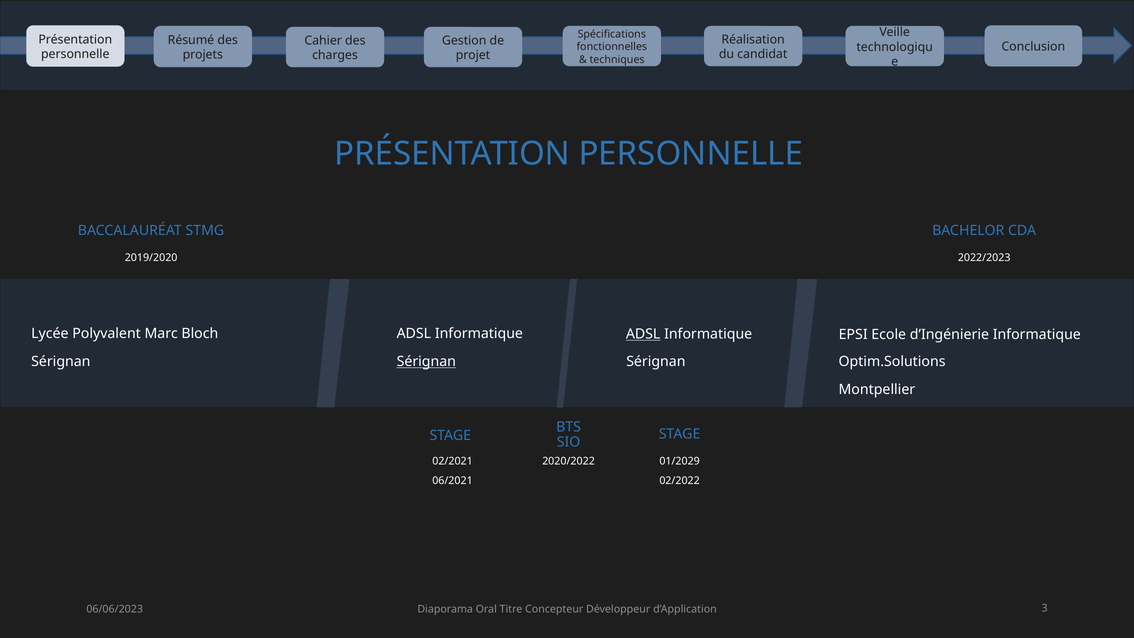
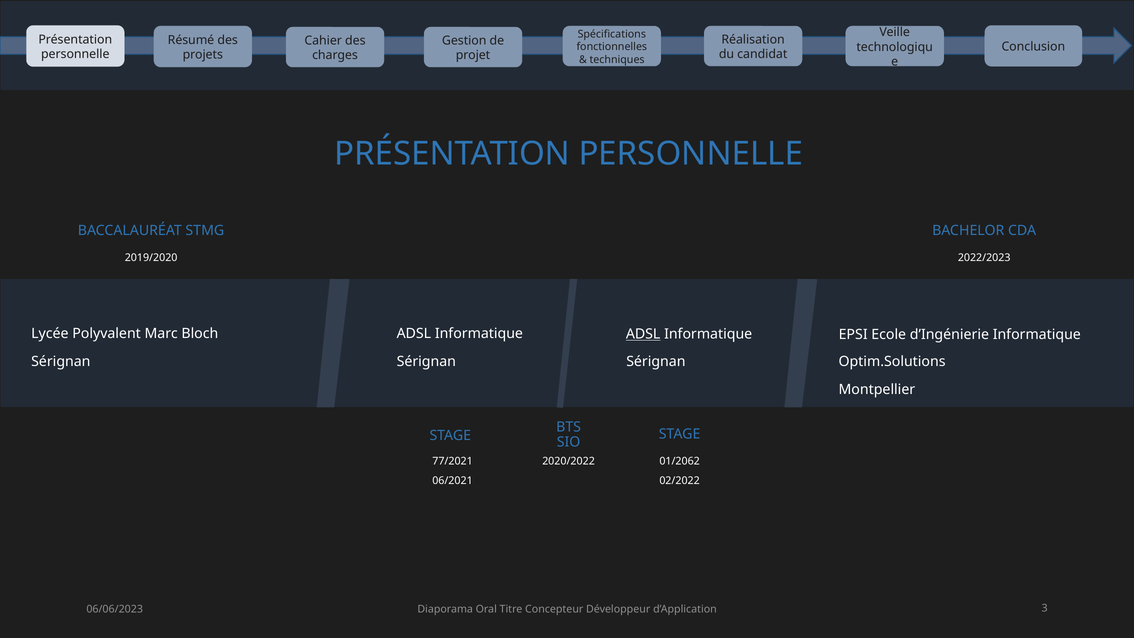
Sérignan underline: present -> none (426, 362)
02/2021: 02/2021 -> 77/2021 (453, 461)
01/2029: 01/2029 -> 01/2062 (680, 461)
